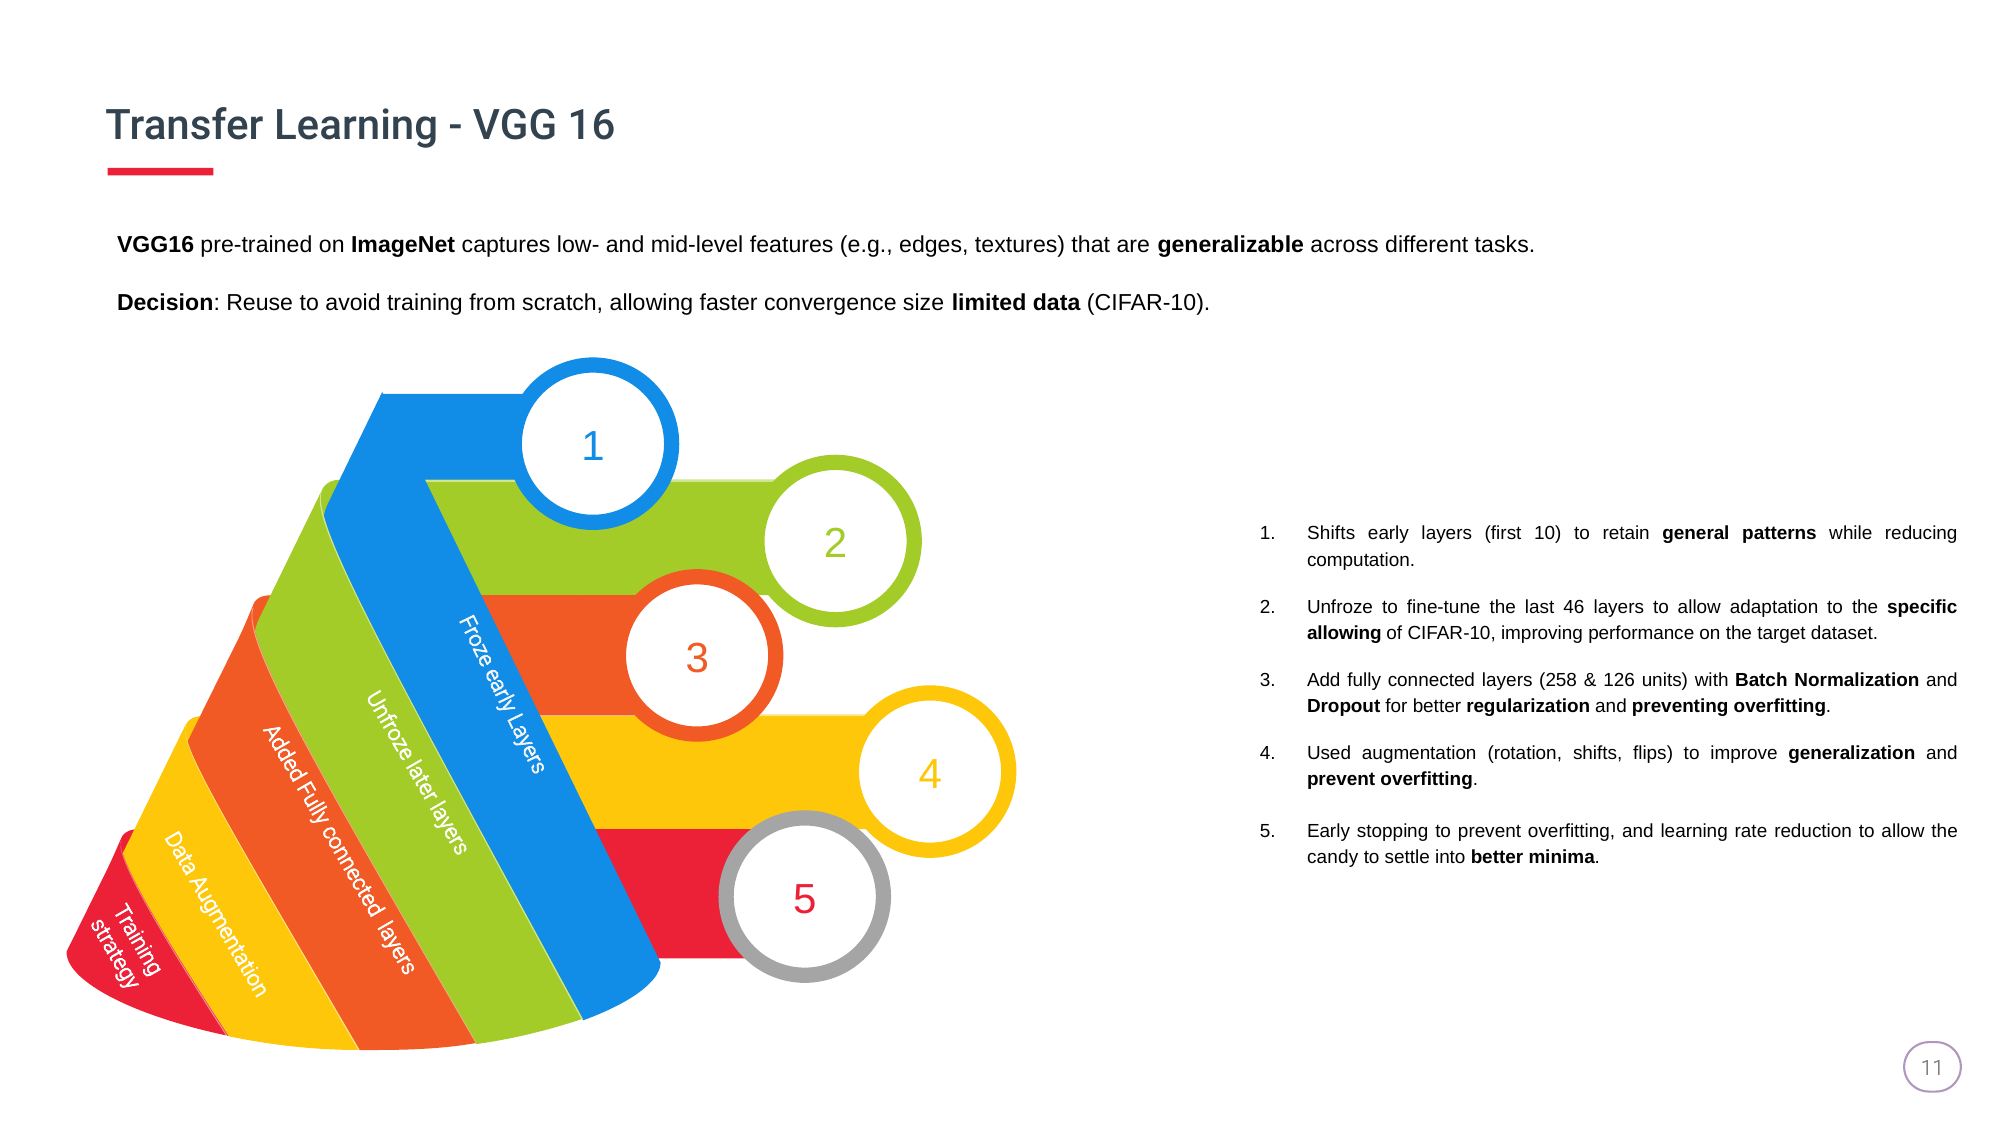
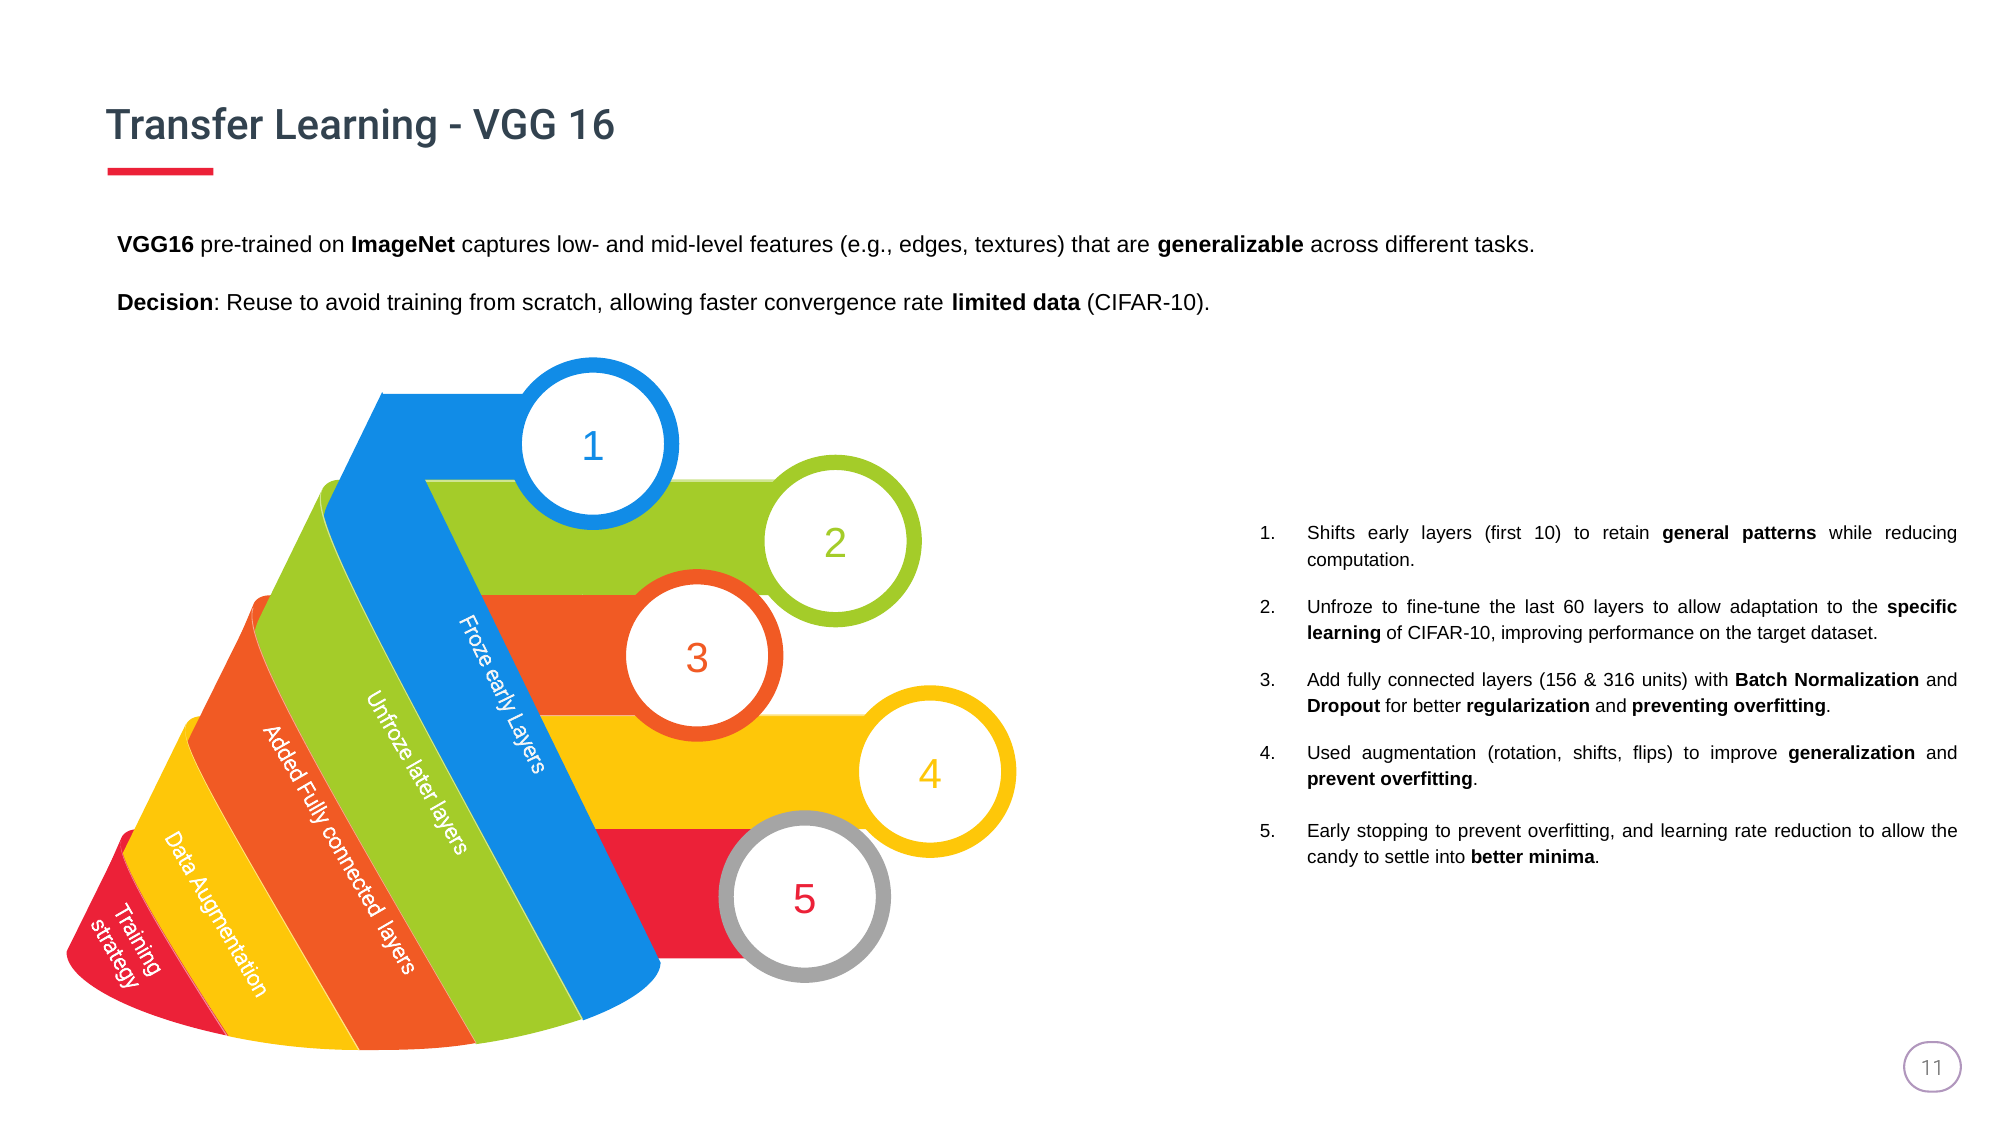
convergence size: size -> rate (923, 302)
46: 46 -> 60 (1574, 607)
allowing: allowing -> learning (1344, 633)
258: 258 -> 156 (1558, 680)
126: 126 -> 316 (1619, 680)
